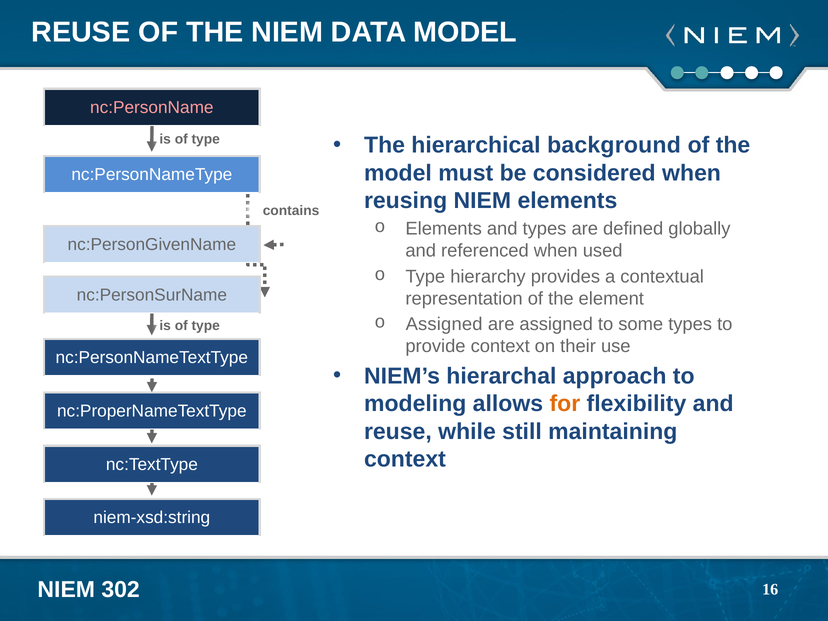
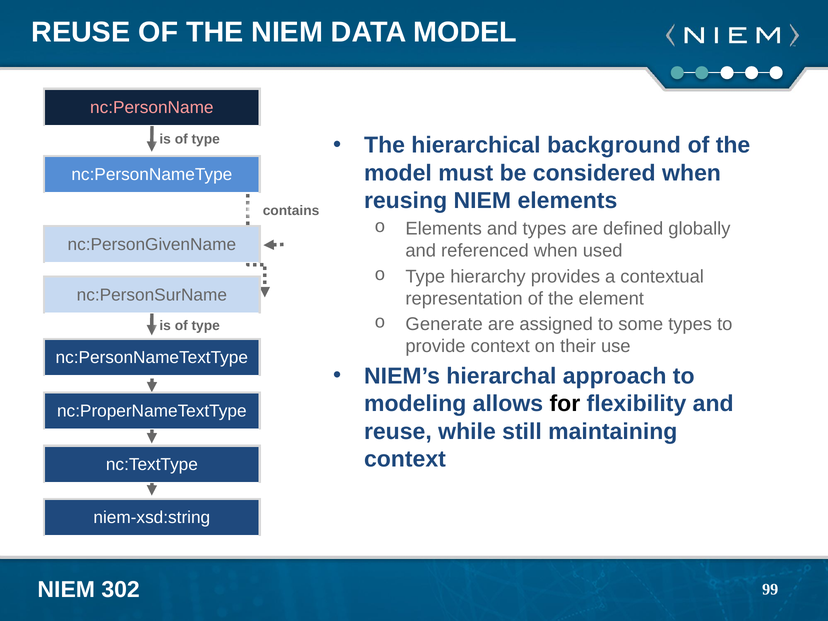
Assigned: Assigned -> Generate (444, 324)
for colour: orange -> black (565, 404)
16: 16 -> 99 (770, 589)
